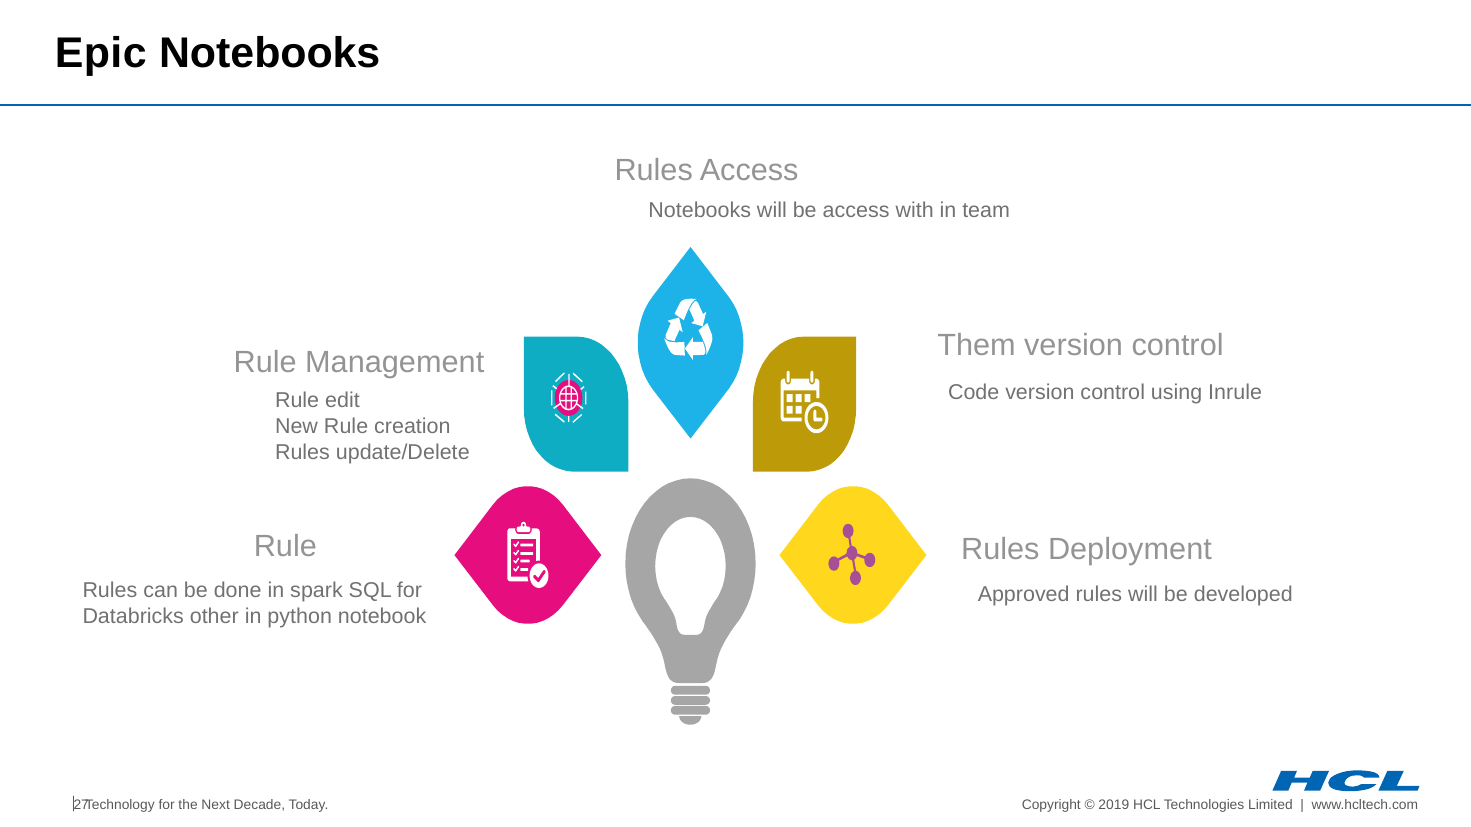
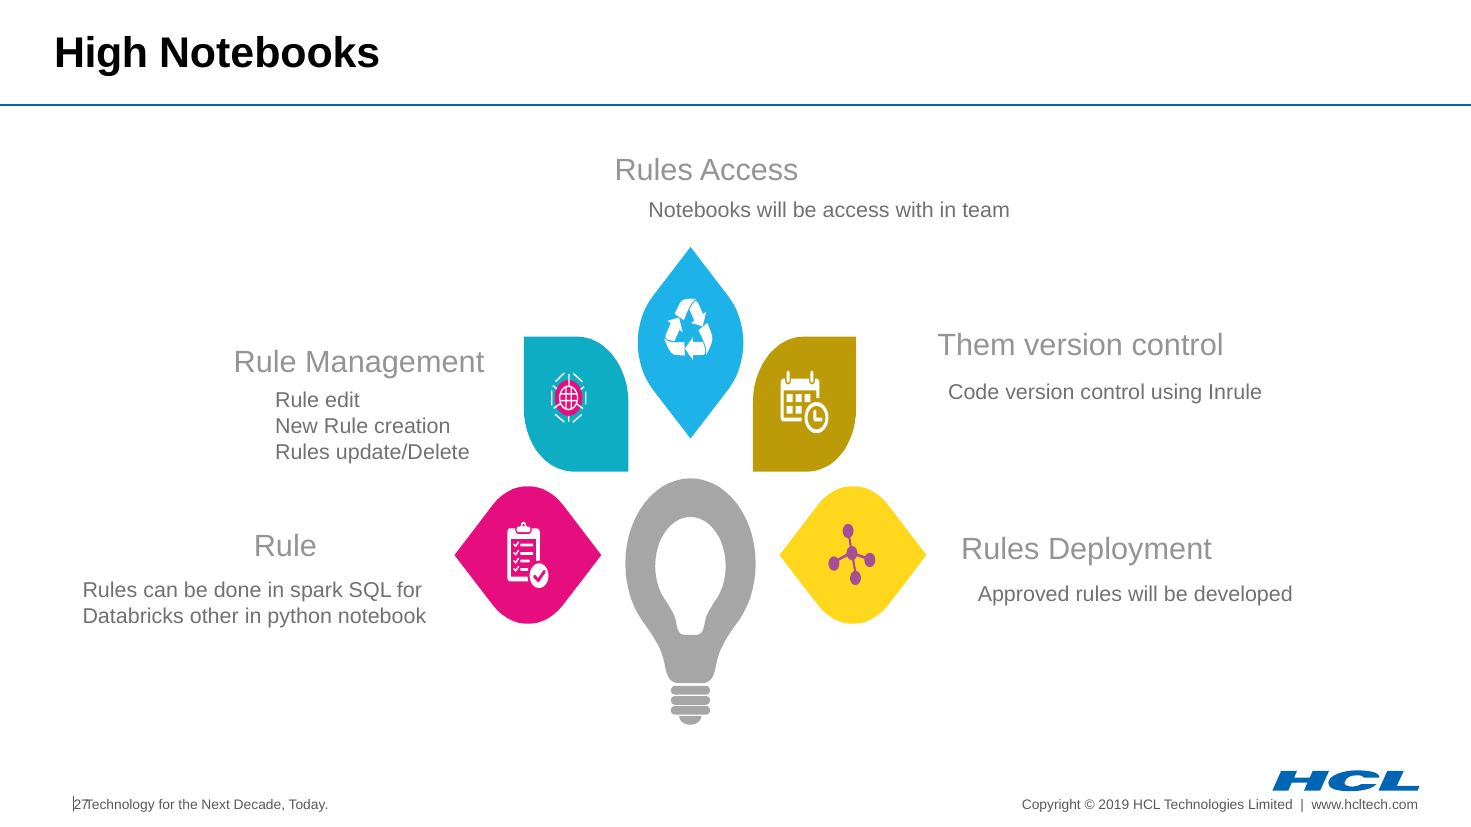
Epic: Epic -> High (101, 53)
